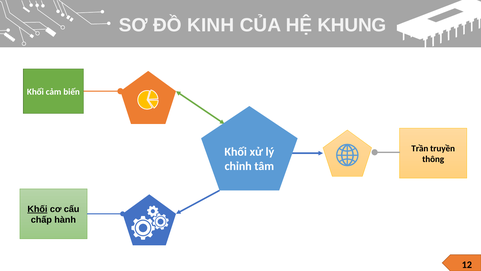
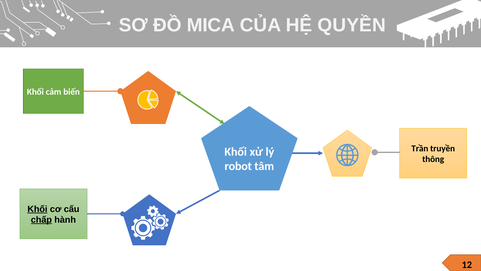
KINH: KINH -> MICA (211, 25)
KHUNG: KHUNG -> QUYỀN (352, 25)
chỉnh: chỉnh -> robot (238, 166)
chấp underline: none -> present (41, 220)
